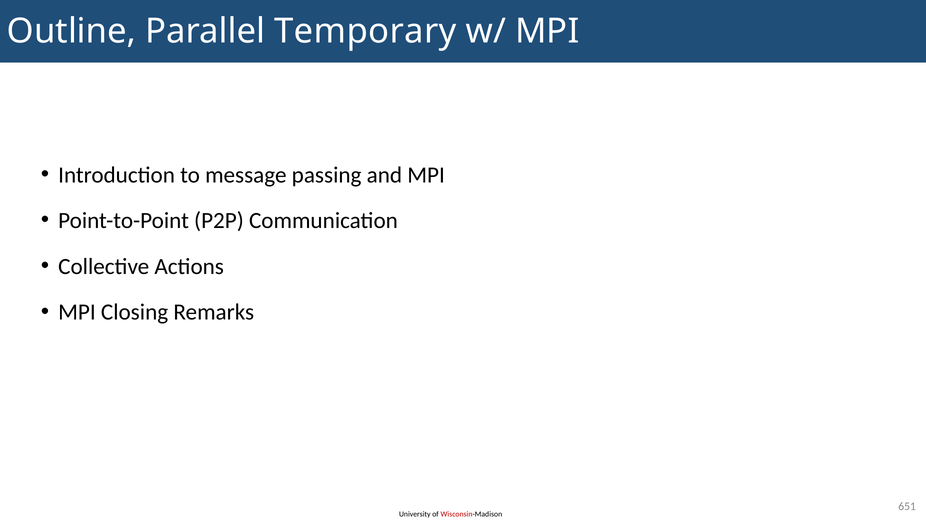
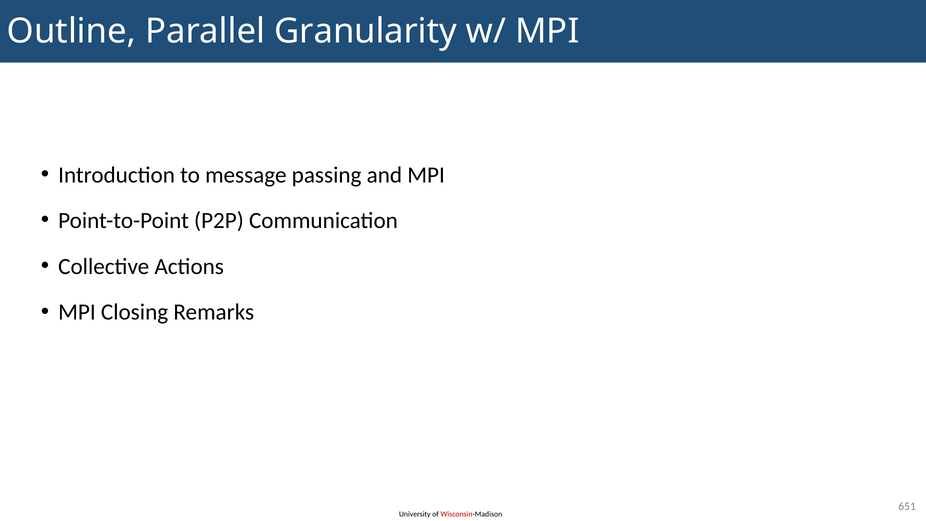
Temporary: Temporary -> Granularity (366, 31)
